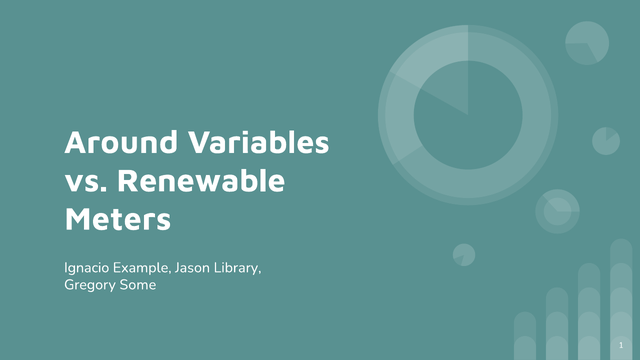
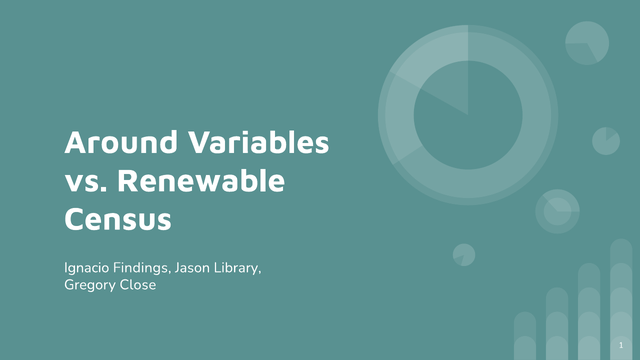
Meters: Meters -> Census (118, 219)
Example: Example -> Findings (142, 268)
Some: Some -> Close (138, 285)
